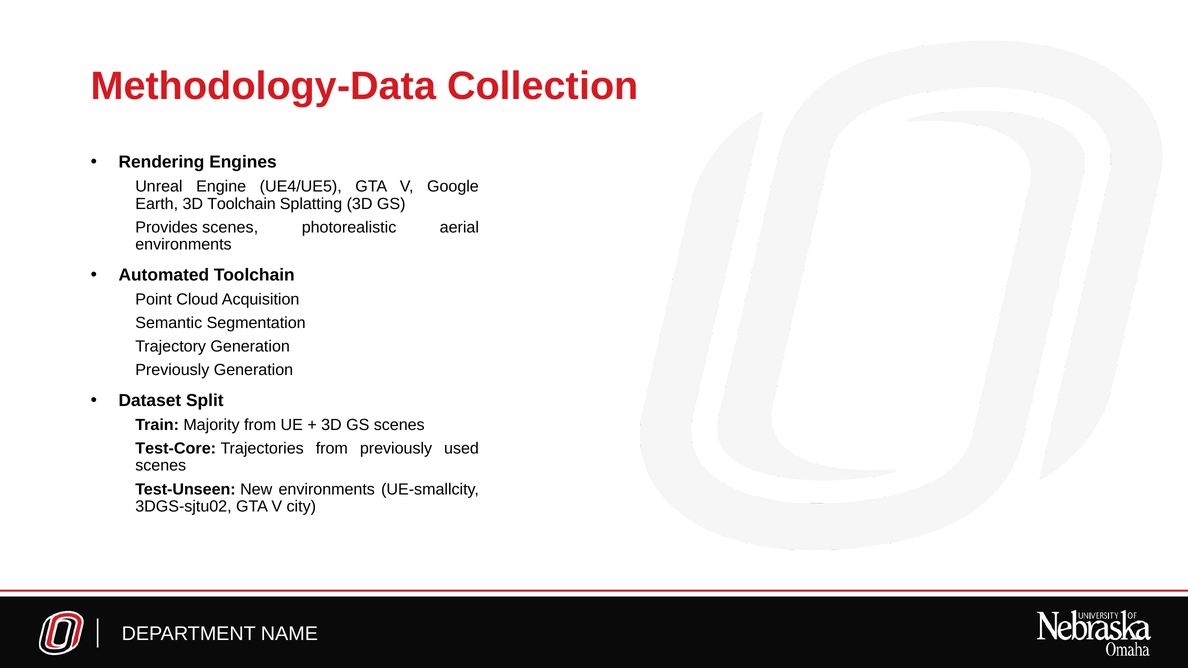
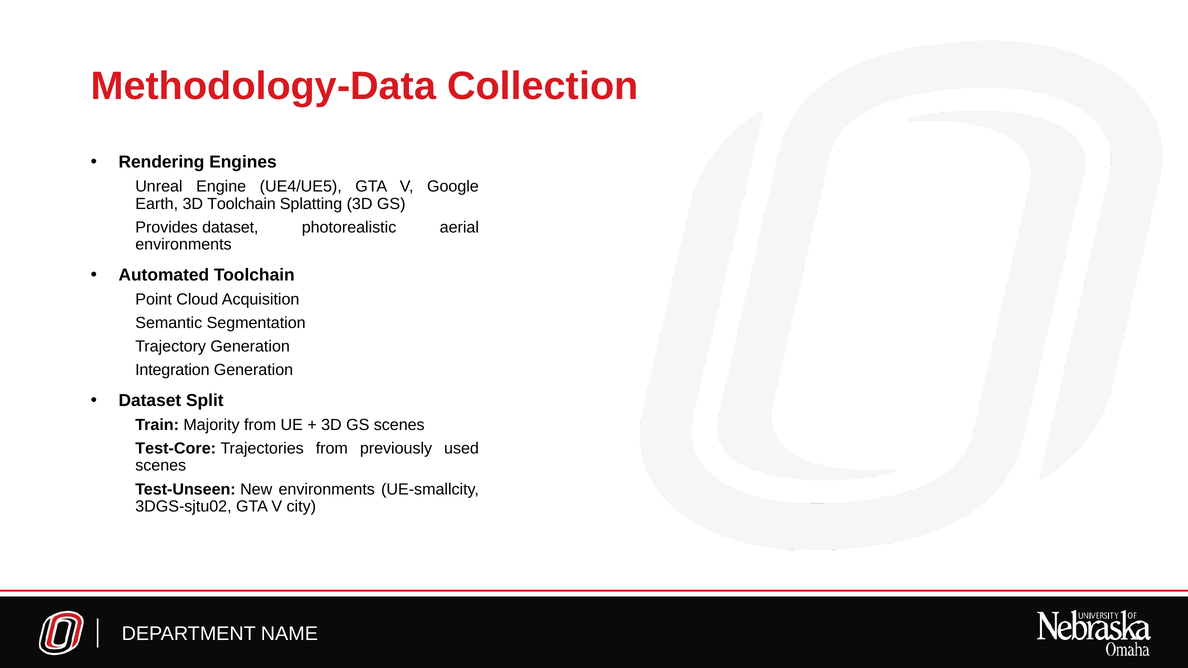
Provides scenes: scenes -> dataset (230, 227)
Previously: Previously -> Integration (172, 370)
